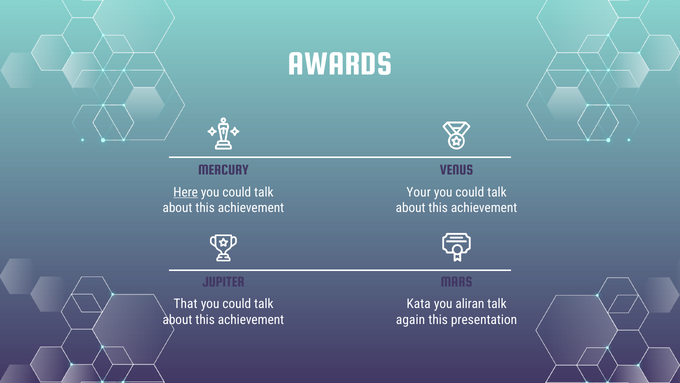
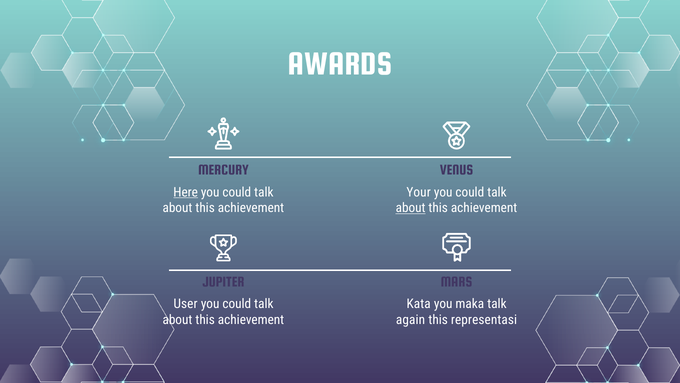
about underline: none -> present (411, 208)
That: That -> User (186, 304)
aliran: aliran -> maka (470, 304)
presentation: presentation -> representasi (484, 319)
